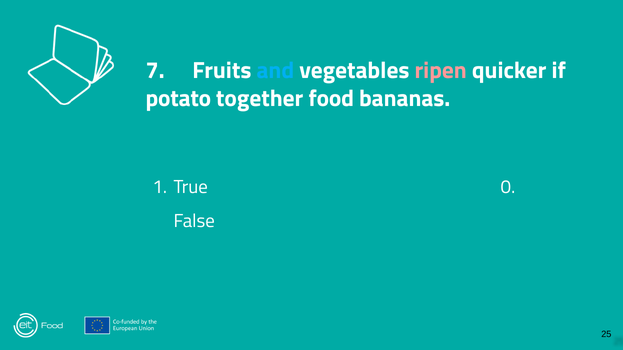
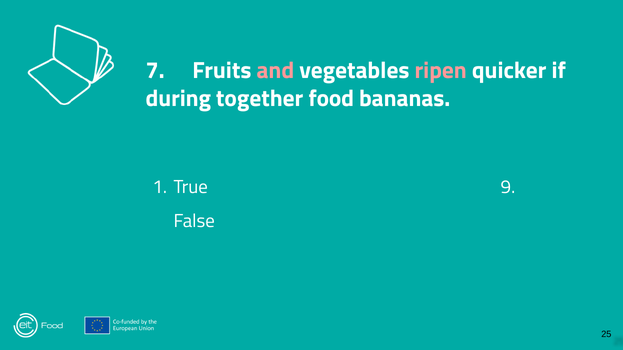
and colour: light blue -> pink (275, 70)
potato: potato -> during (178, 98)
0: 0 -> 9 (508, 187)
